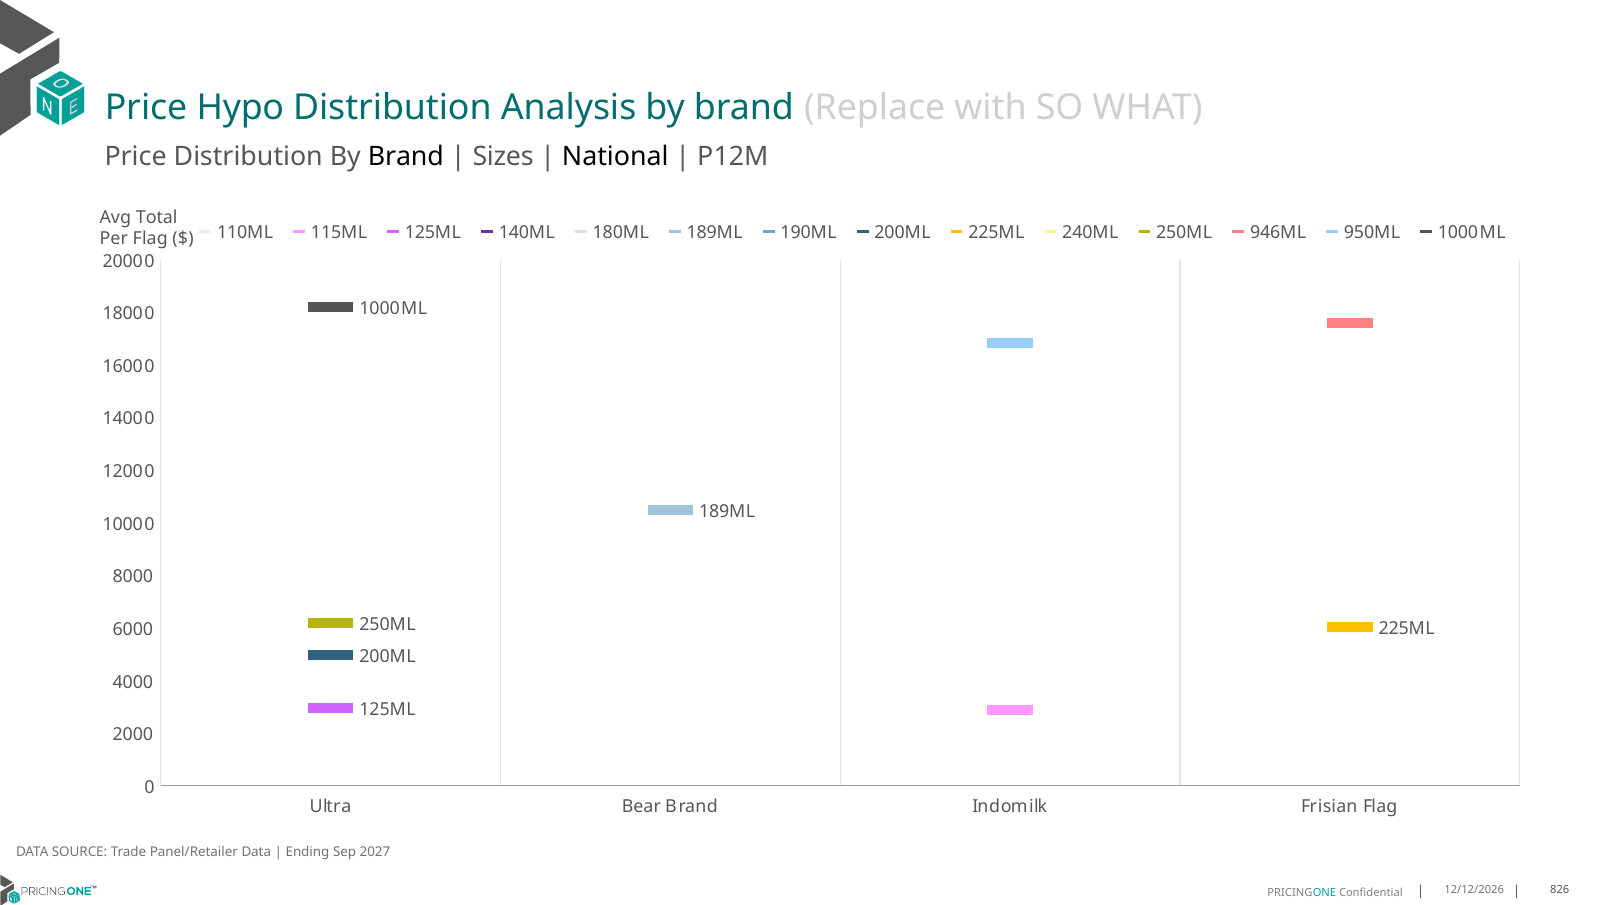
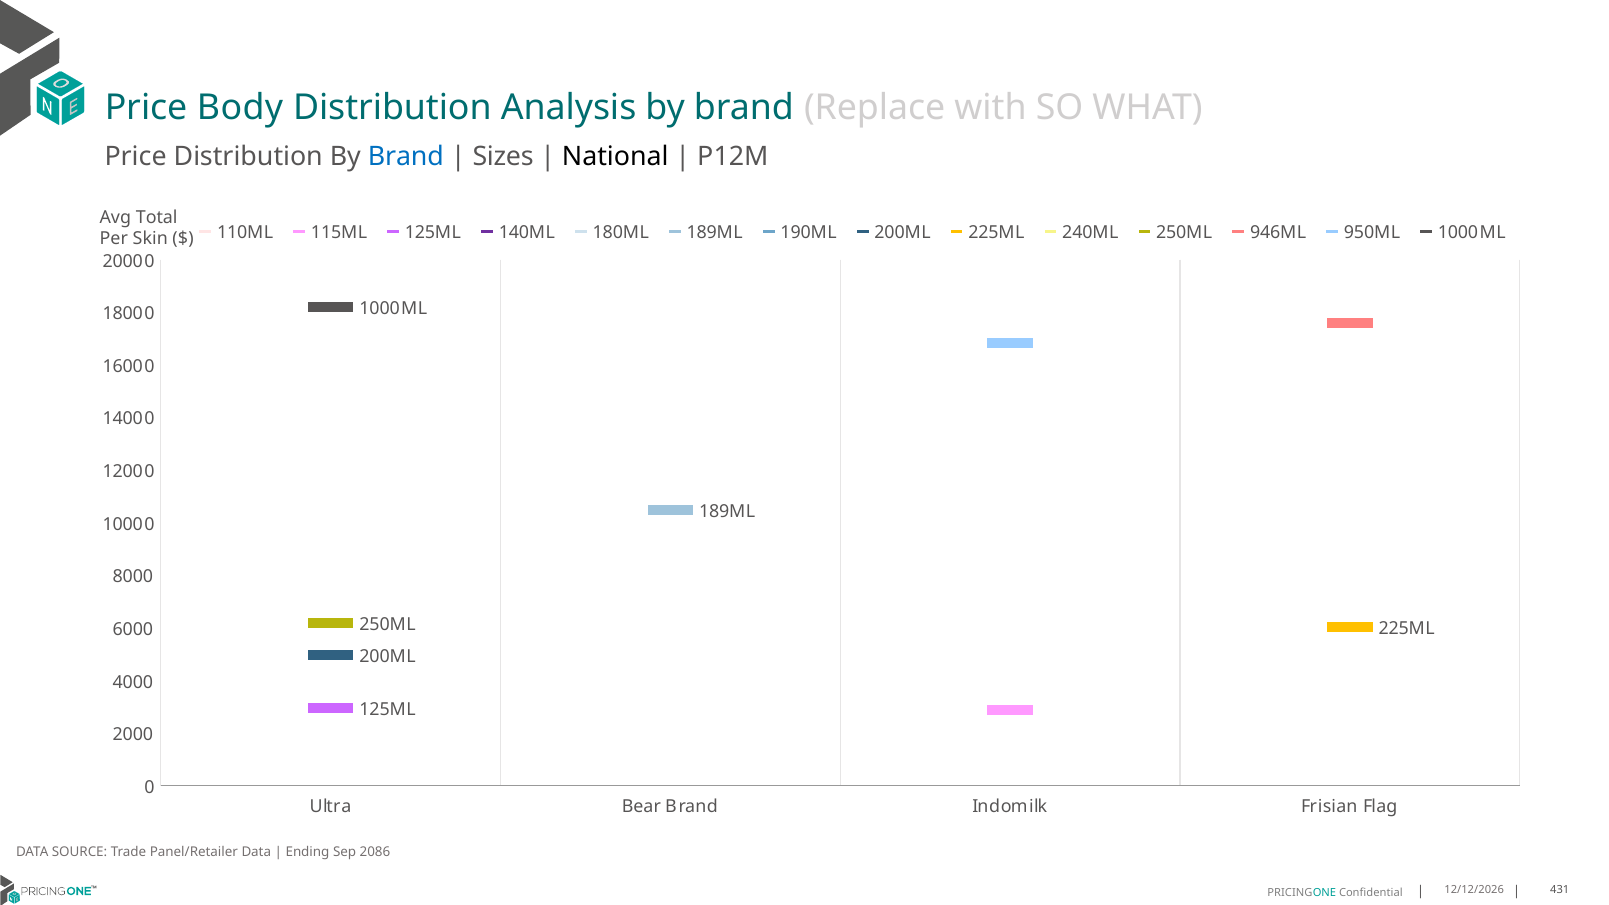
Hypo: Hypo -> Body (240, 108)
Brand colour: black -> blue (406, 157)
Per Flag: Flag -> Skin (150, 239)
2027: 2027 -> 2086 (375, 852)
826: 826 -> 431 (1560, 890)
